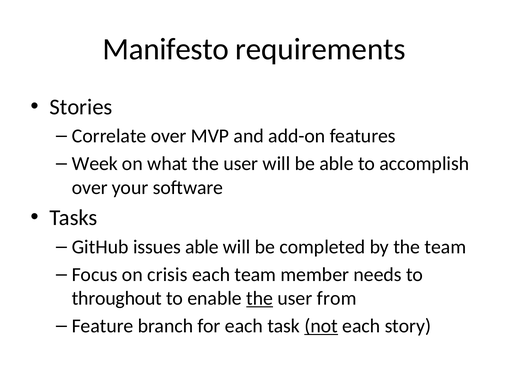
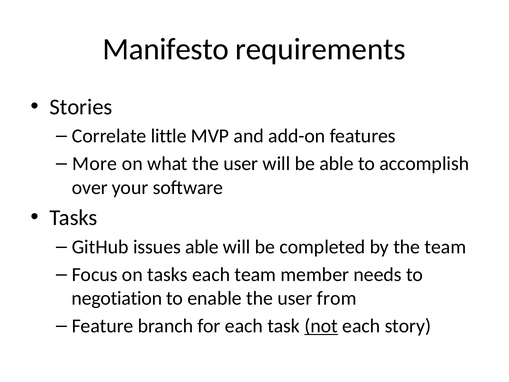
Correlate over: over -> little (169, 136)
Week: Week -> More (95, 164)
on crisis: crisis -> tasks (167, 274)
throughout: throughout -> negotiation (117, 298)
the underline: present -> none (260, 298)
